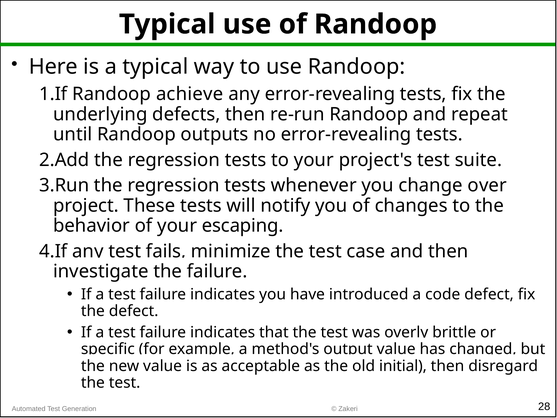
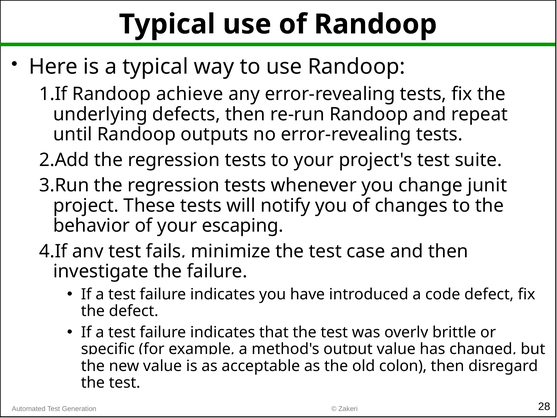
over: over -> junit (487, 185)
initial: initial -> colon (403, 366)
